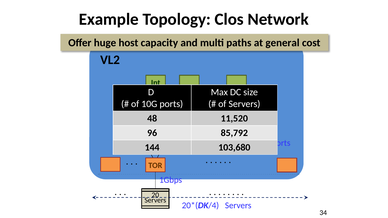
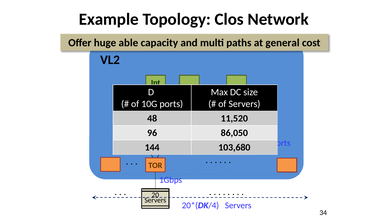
host: host -> able (128, 43)
85,792: 85,792 -> 86,050 (234, 133)
